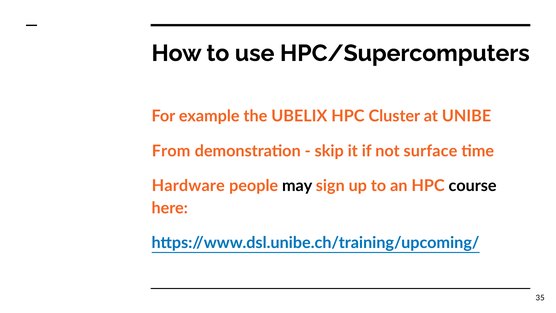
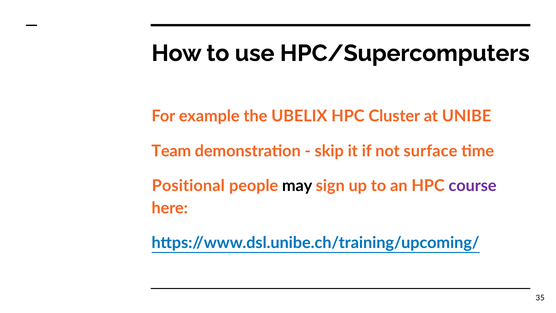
From: From -> Team (171, 151)
Hardware: Hardware -> Positional (188, 186)
course colour: black -> purple (473, 186)
